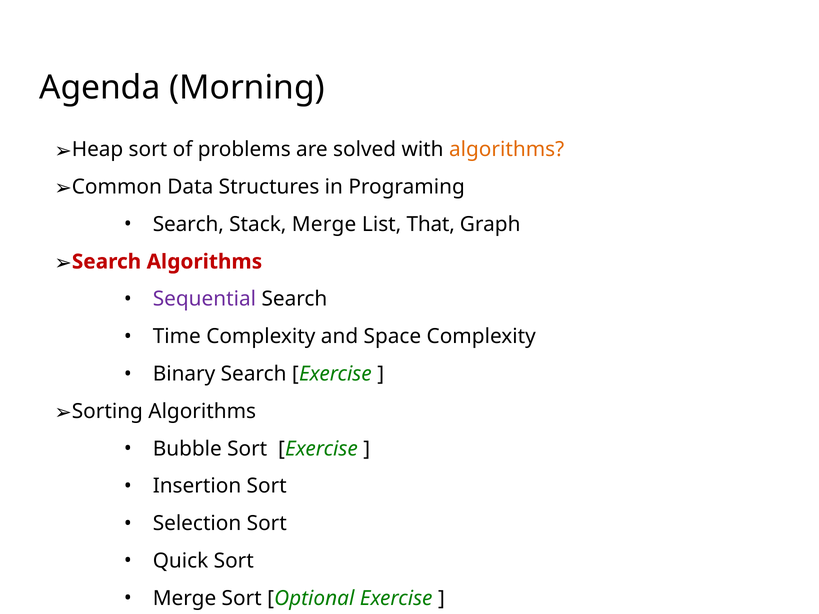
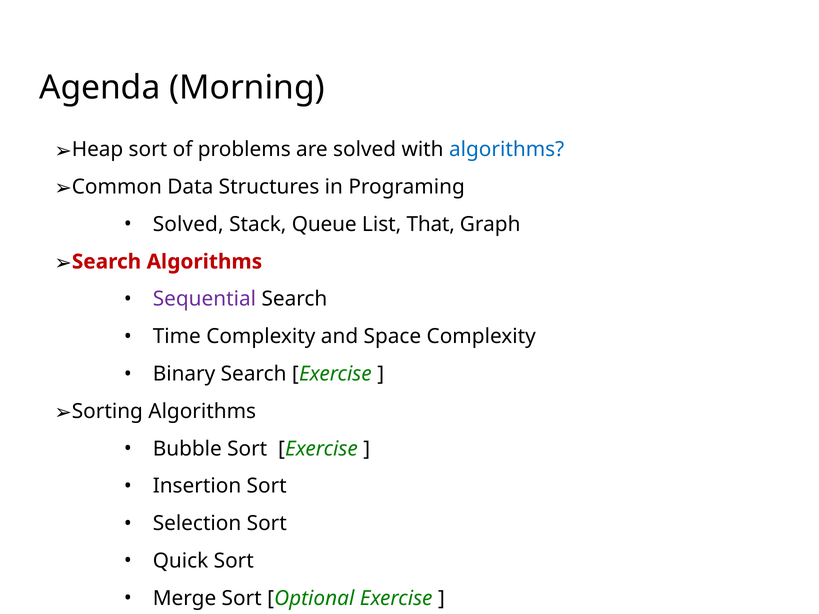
algorithms colour: orange -> blue (507, 150)
Search: Search -> Solved (188, 224)
Stack Merge: Merge -> Queue (324, 224)
